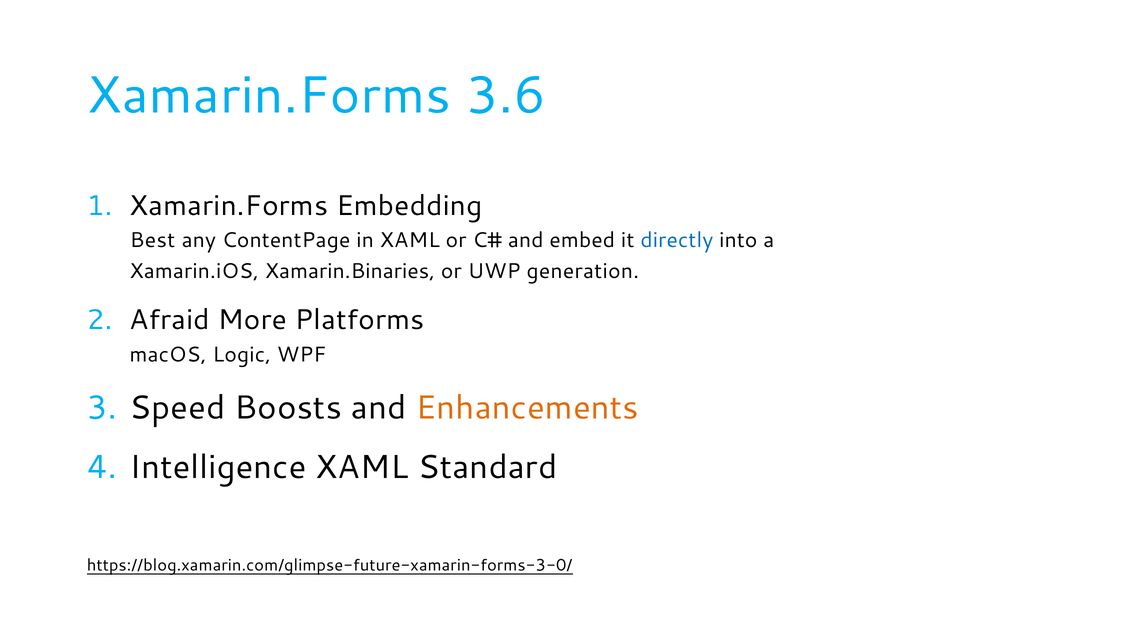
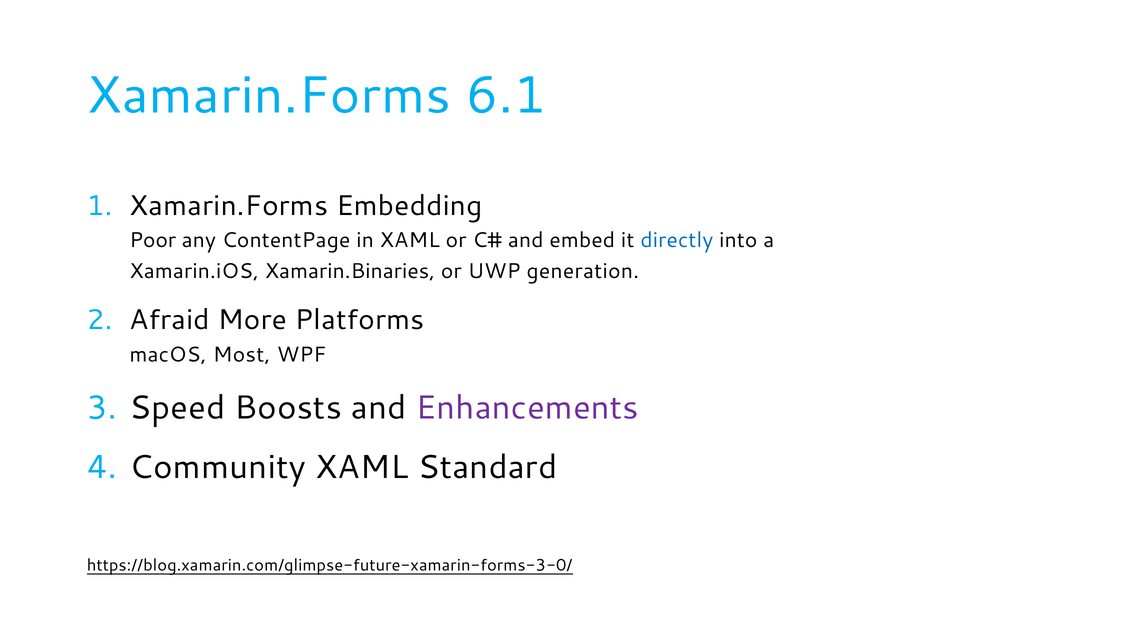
3.6: 3.6 -> 6.1 (506, 96)
Best: Best -> Poor (153, 240)
Logic: Logic -> Most (242, 355)
Enhancements colour: orange -> purple (527, 408)
Intelligence: Intelligence -> Community (218, 467)
